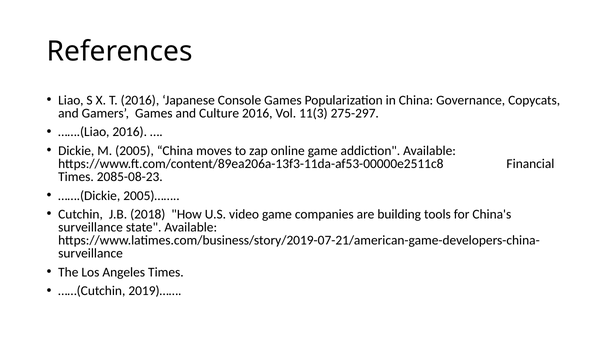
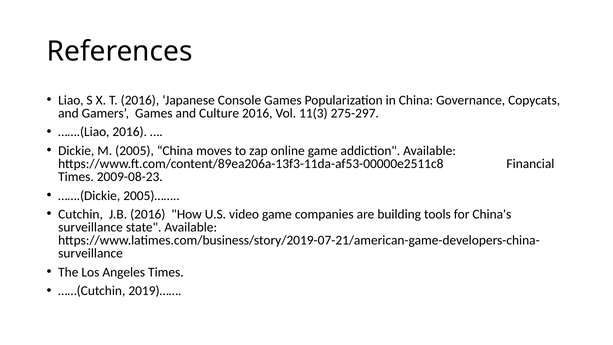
2085-08-23: 2085-08-23 -> 2009-08-23 (130, 177)
J.B 2018: 2018 -> 2016 (148, 214)
